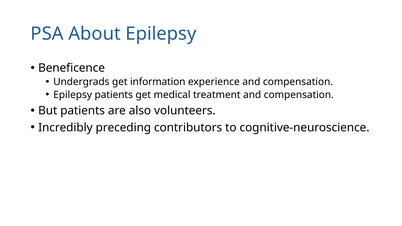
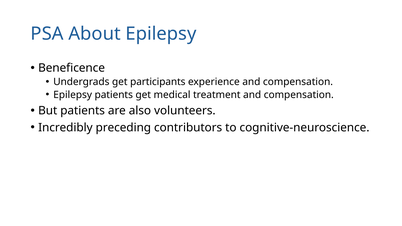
information: information -> participants (158, 82)
